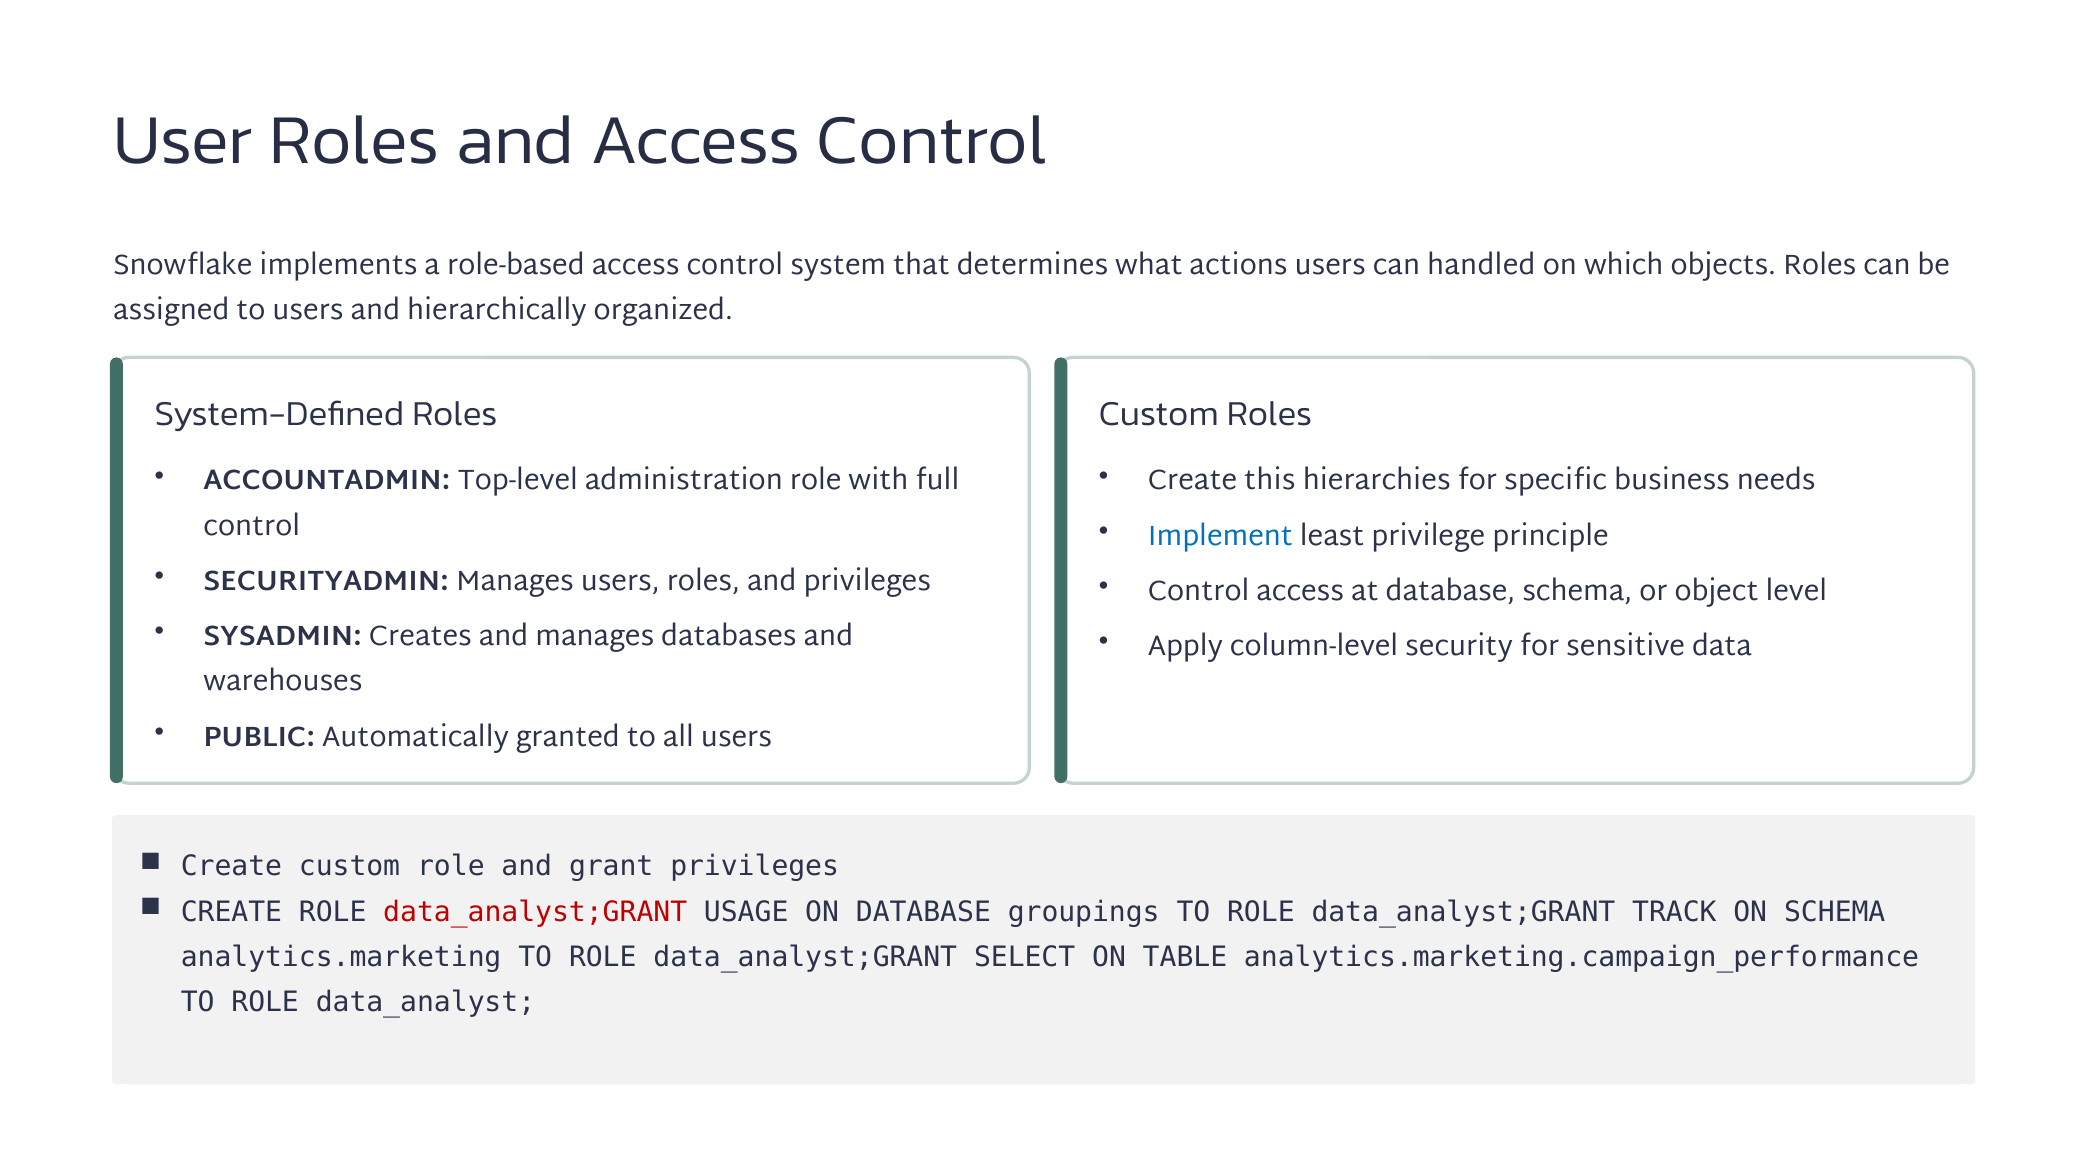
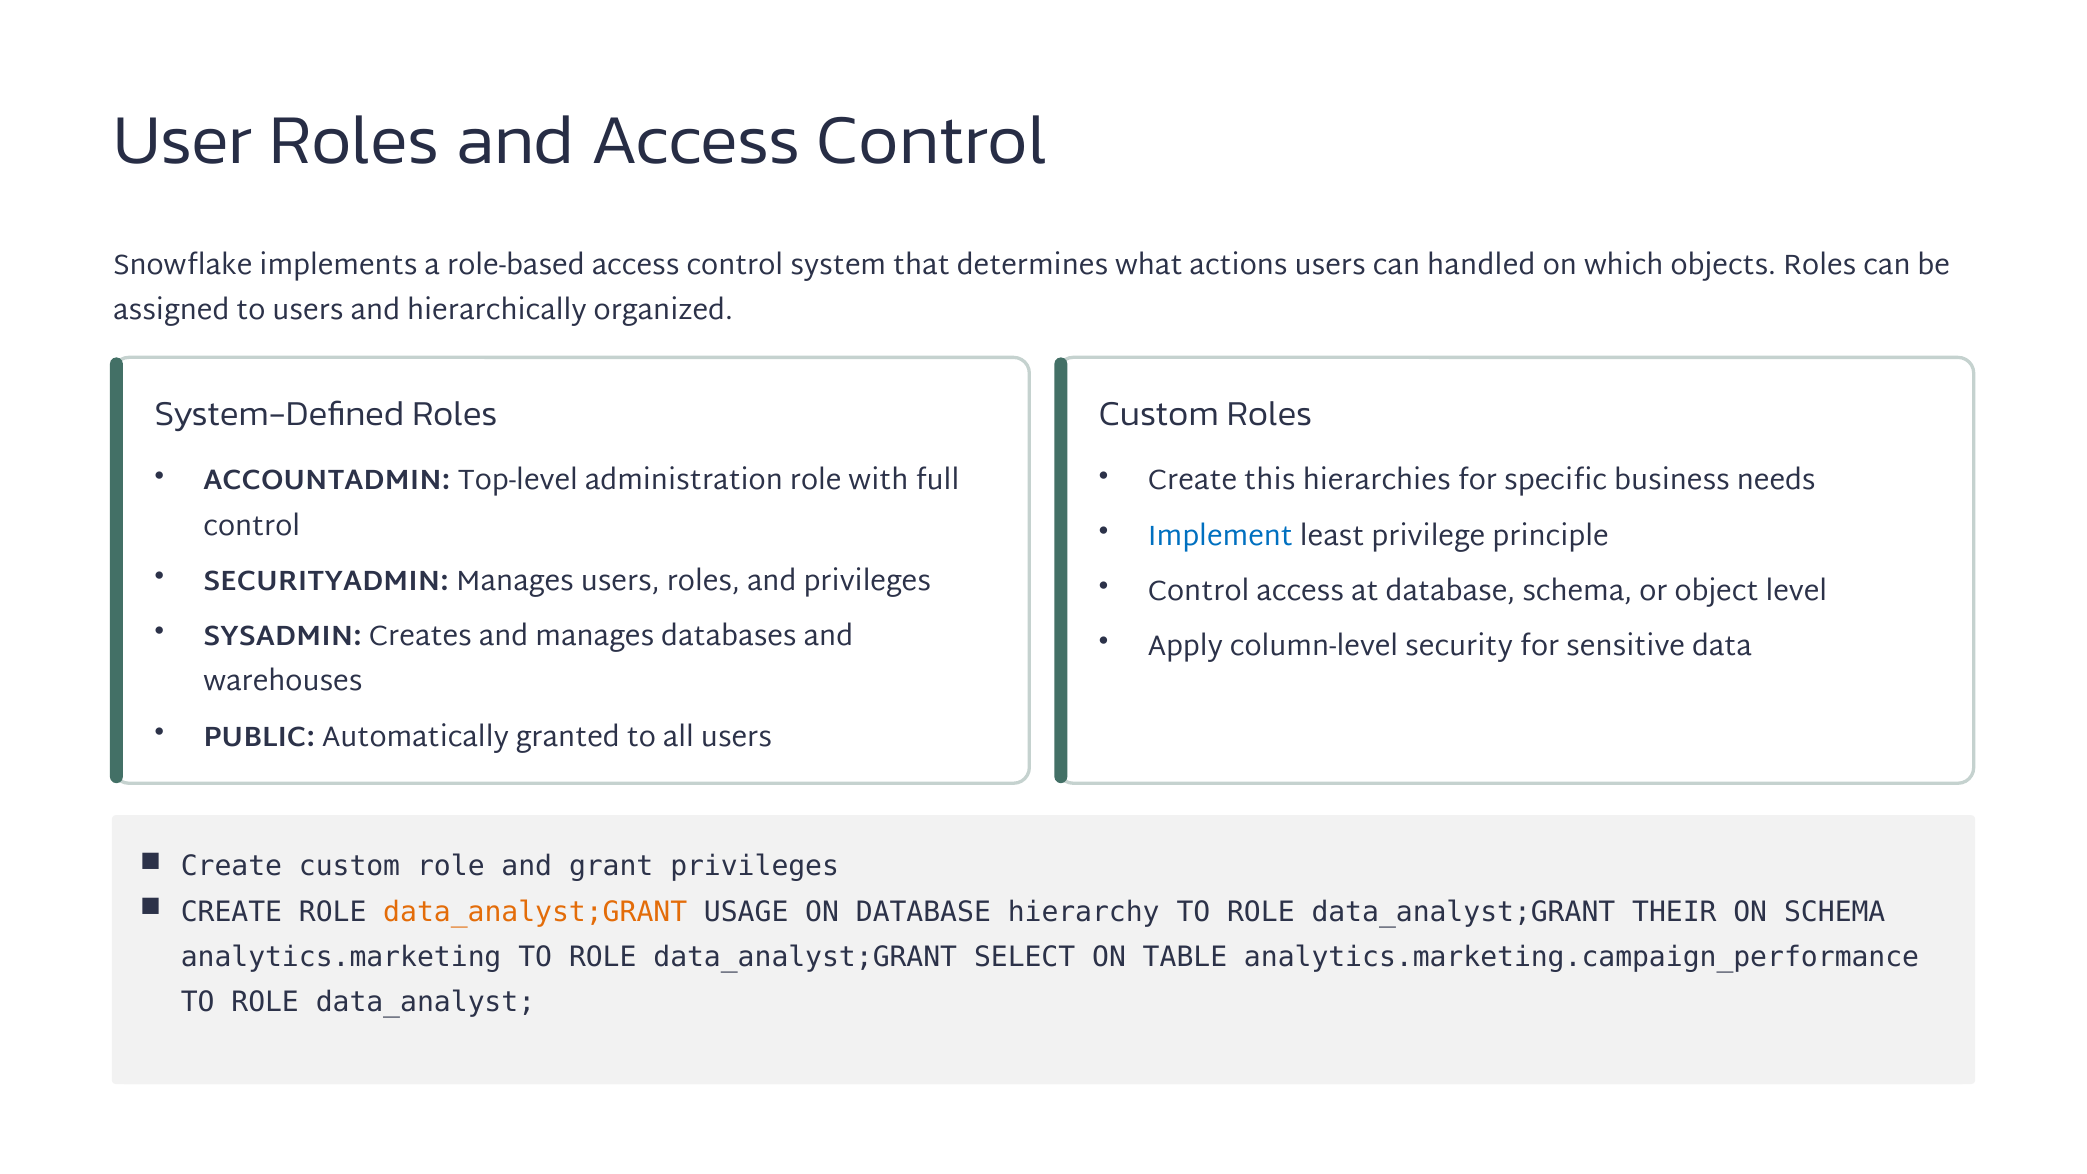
data_analyst;GRANT colour: red -> orange (535, 912)
groupings: groupings -> hierarchy (1084, 912)
TRACK: TRACK -> THEIR (1674, 912)
